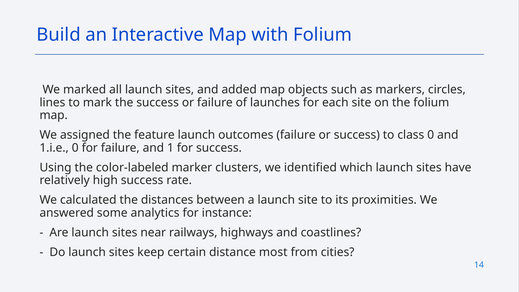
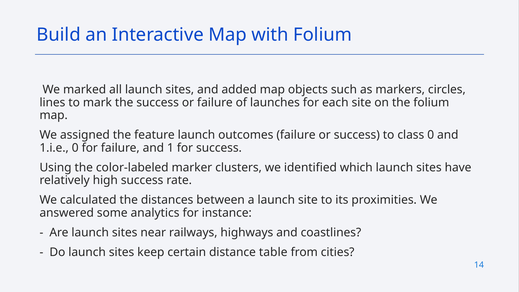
most: most -> table (273, 252)
